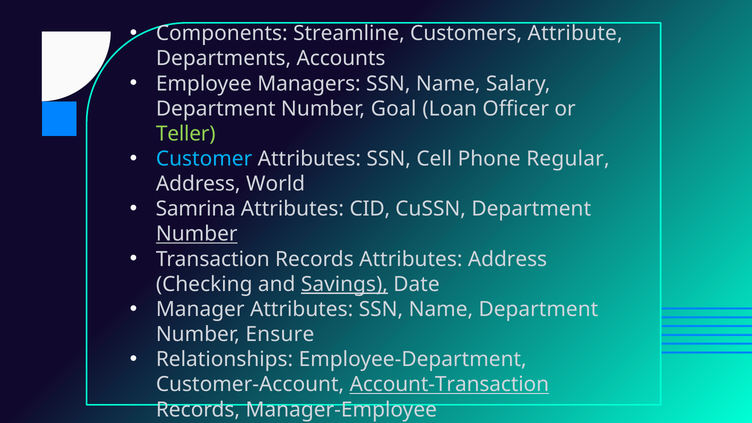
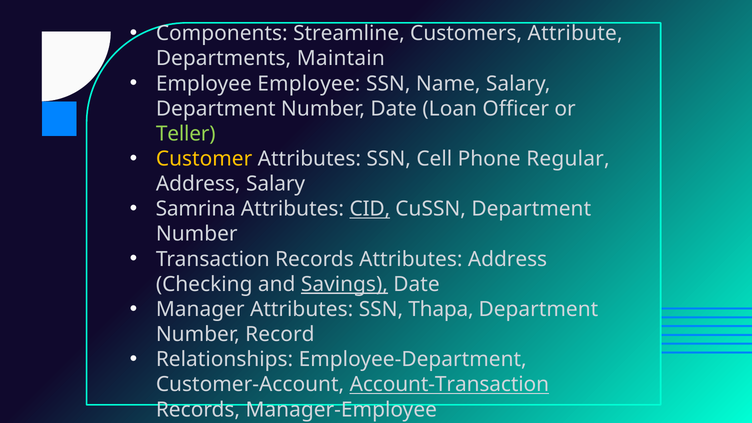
Accounts: Accounts -> Maintain (341, 59)
Employee Managers: Managers -> Employee (309, 84)
Number Goal: Goal -> Date (394, 109)
Customer colour: light blue -> yellow (204, 159)
Address World: World -> Salary (276, 184)
CID underline: none -> present (370, 209)
Number underline: present -> none (197, 234)
Attributes SSN Name: Name -> Thapa (441, 309)
Ensure: Ensure -> Record (280, 334)
